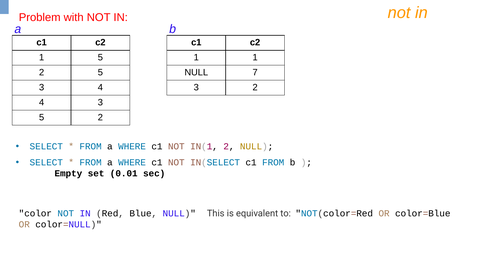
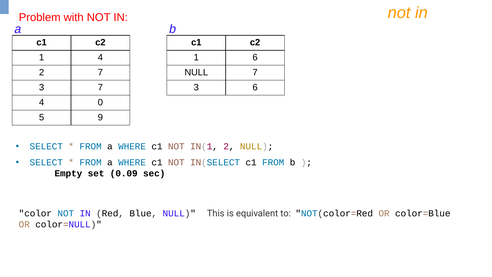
1 5: 5 -> 4 (100, 57)
1 1: 1 -> 6 (255, 57)
2 5: 5 -> 7 (100, 72)
3 4: 4 -> 7 (100, 87)
3 2: 2 -> 6 (255, 87)
4 3: 3 -> 0 (100, 102)
2: 2 -> 9 (100, 117)
0.01: 0.01 -> 0.09 (124, 173)
